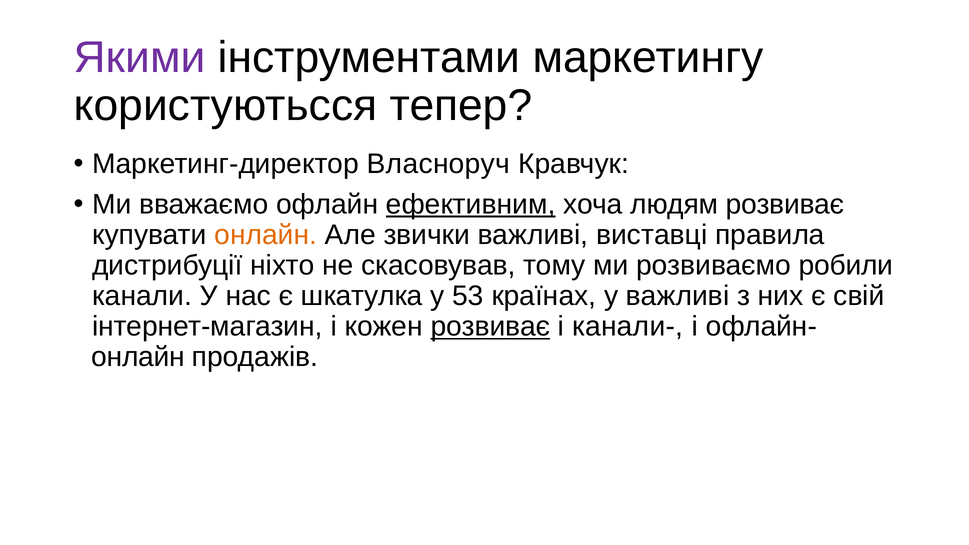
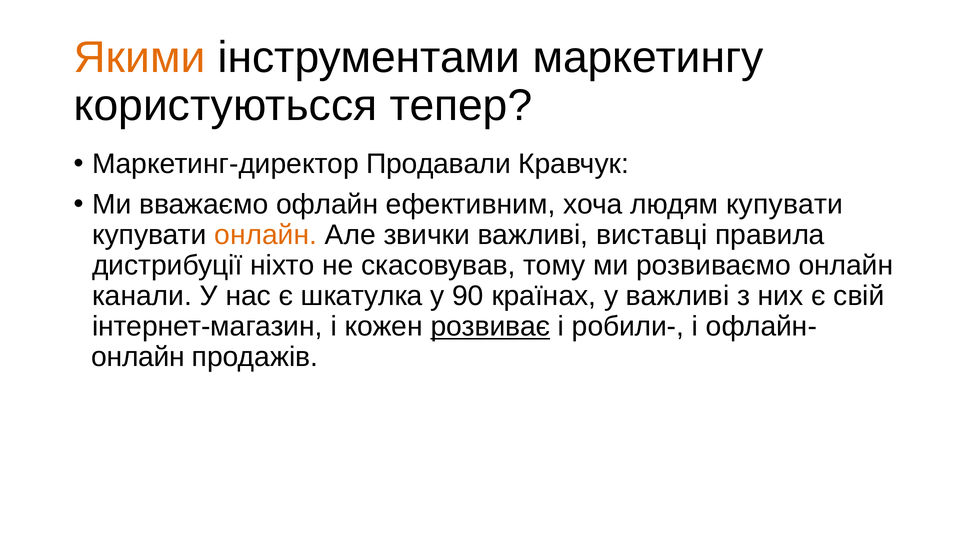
Якими colour: purple -> orange (140, 57)
Власноруч: Власноруч -> Продавали (439, 164)
ефективним underline: present -> none (471, 204)
людям розвиває: розвиває -> купувати (785, 204)
розвиваємо робили: робили -> онлайн (846, 266)
53: 53 -> 90 (468, 296)
канали-: канали- -> робили- (628, 327)
